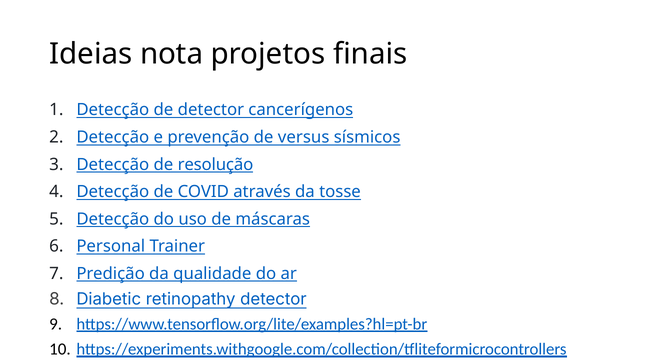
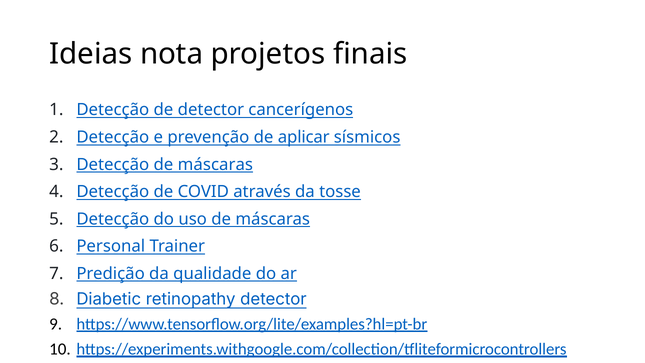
versus: versus -> aplicar (304, 137)
Detecção de resolução: resolução -> máscaras (215, 164)
